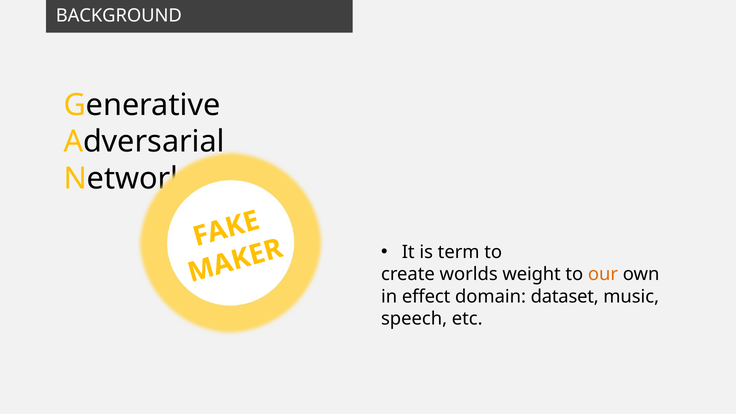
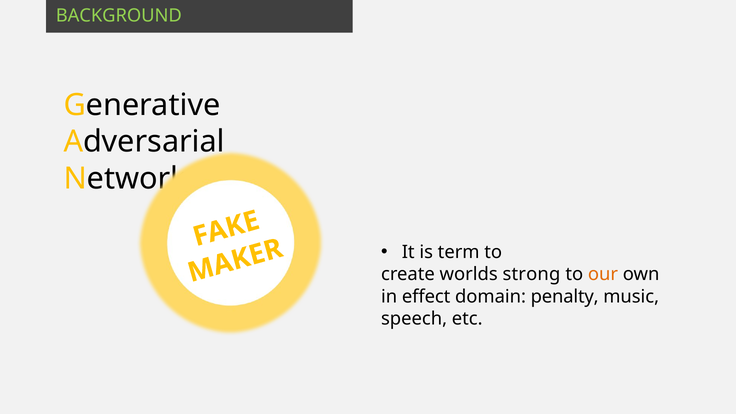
BACKGROUND colour: white -> light green (119, 16)
weight: weight -> strong (531, 274)
dataset: dataset -> penalty (565, 296)
